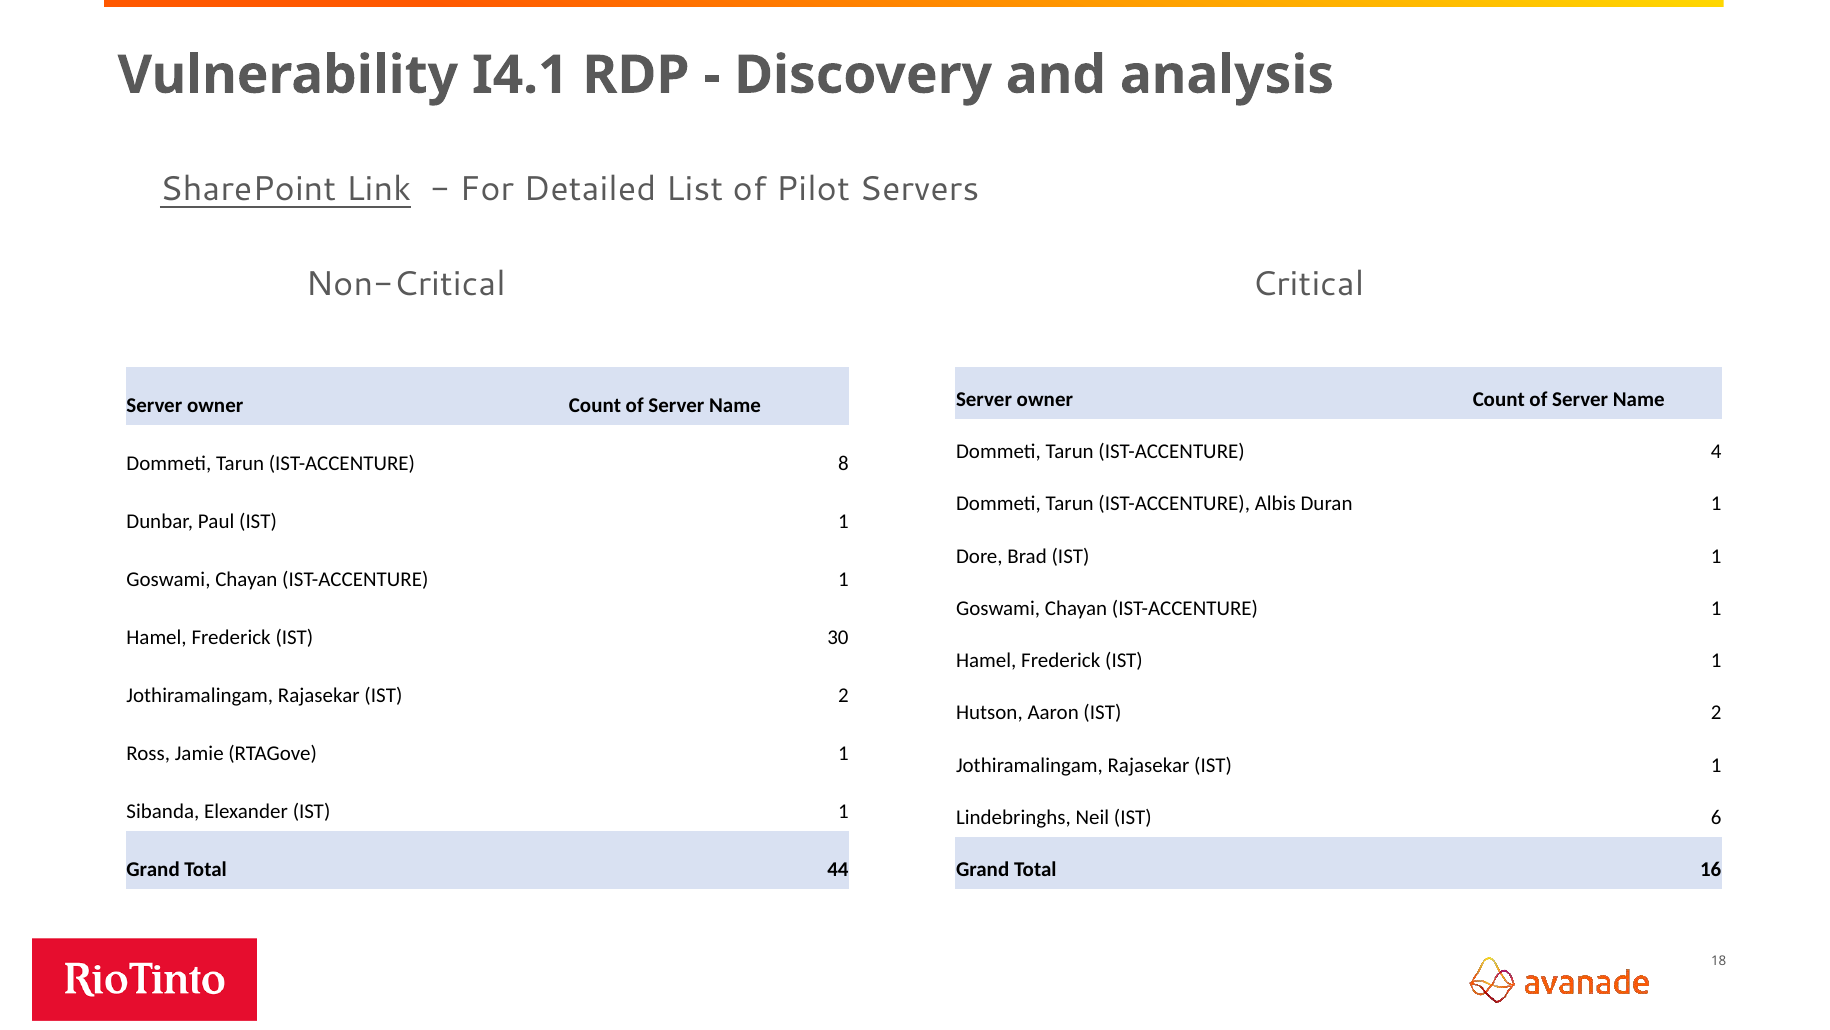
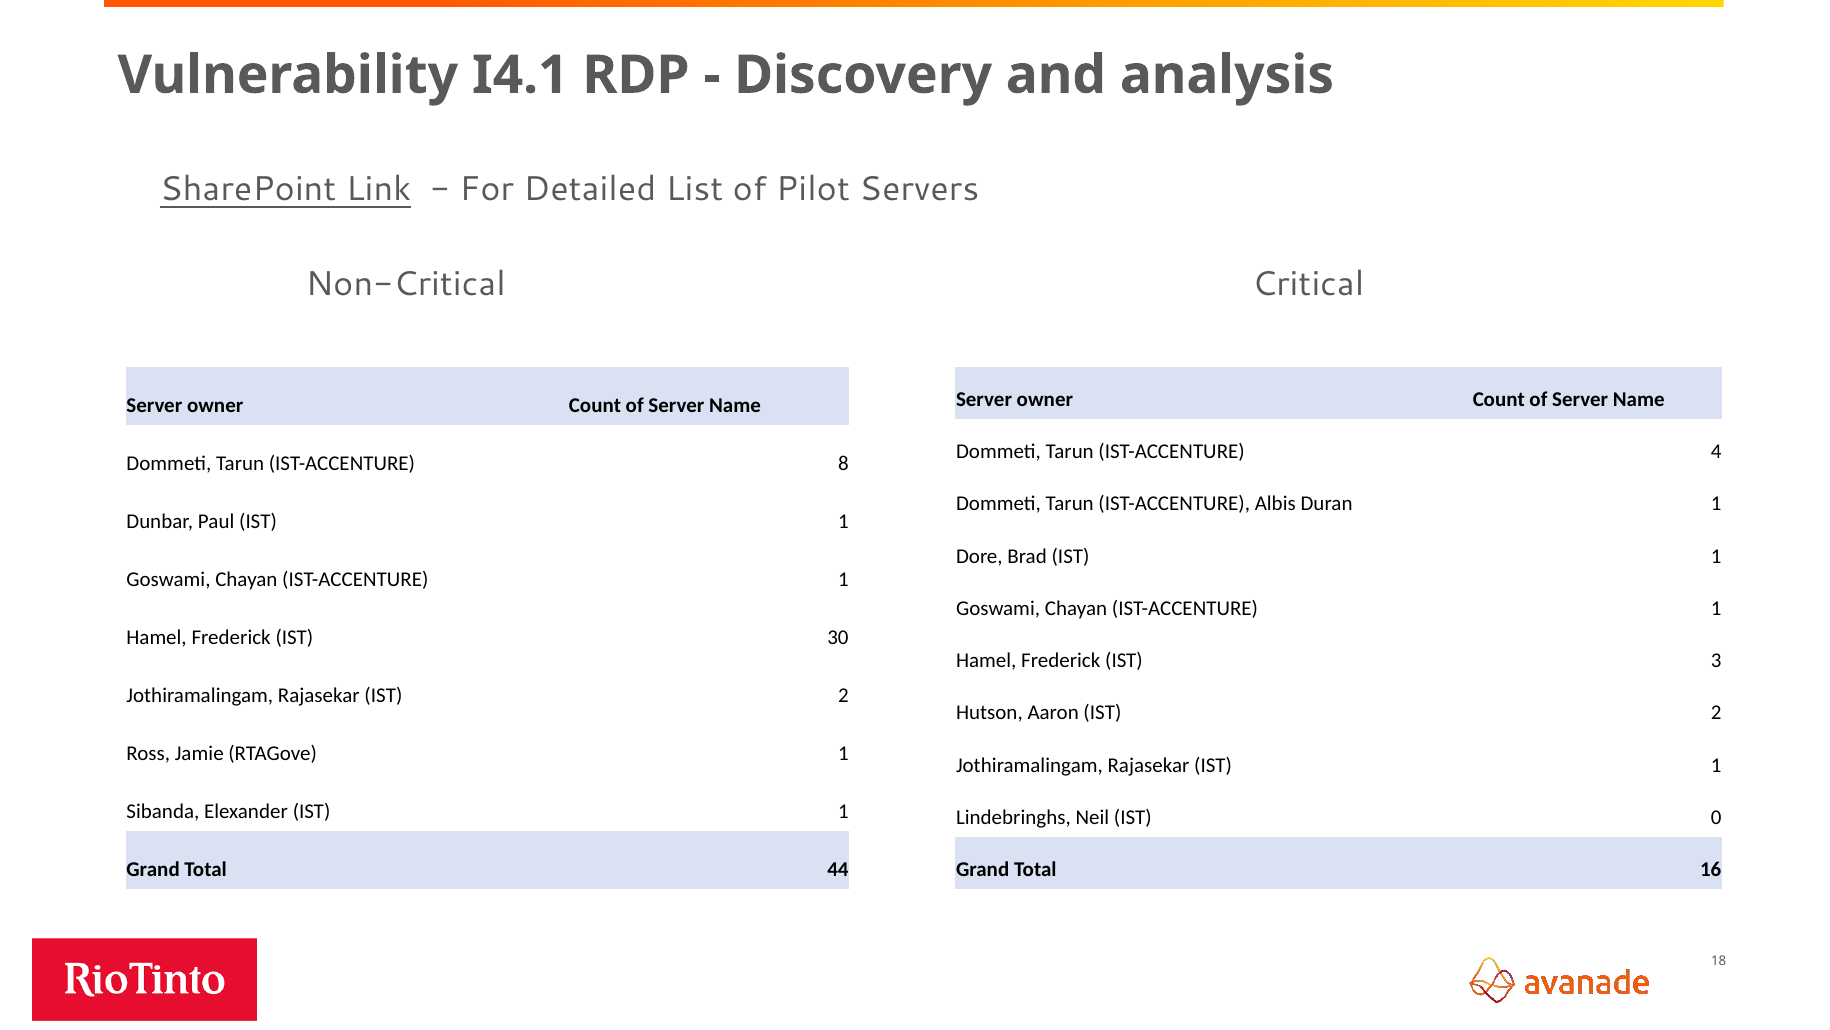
Frederick IST 1: 1 -> 3 (1716, 660)
6: 6 -> 0 (1716, 817)
